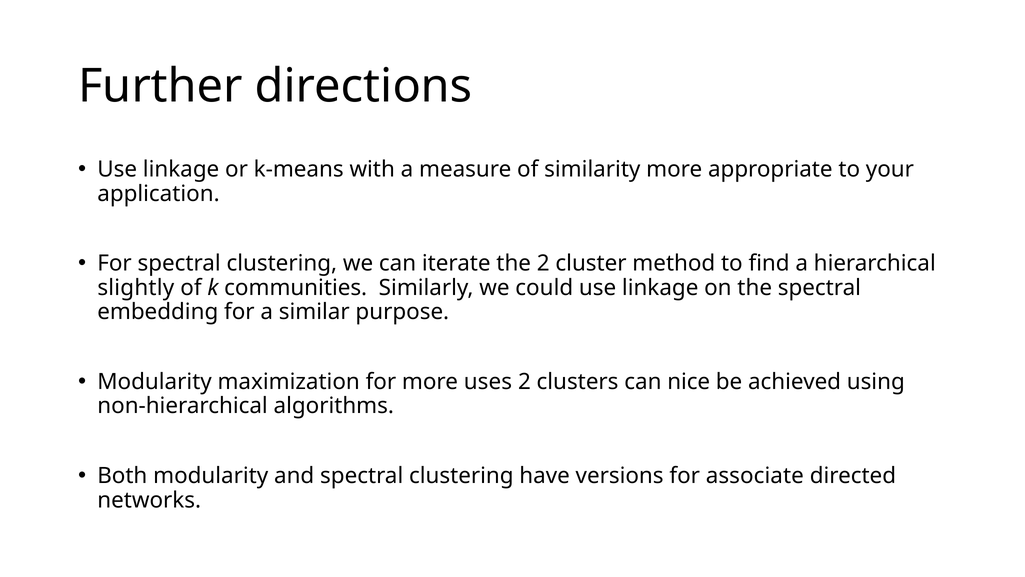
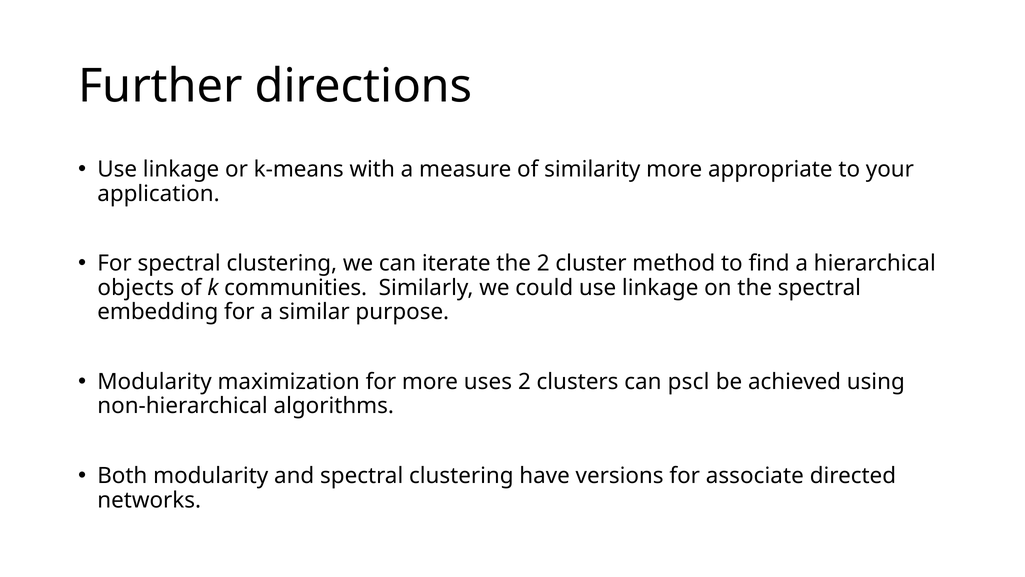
slightly: slightly -> objects (136, 288)
nice: nice -> pscl (689, 382)
